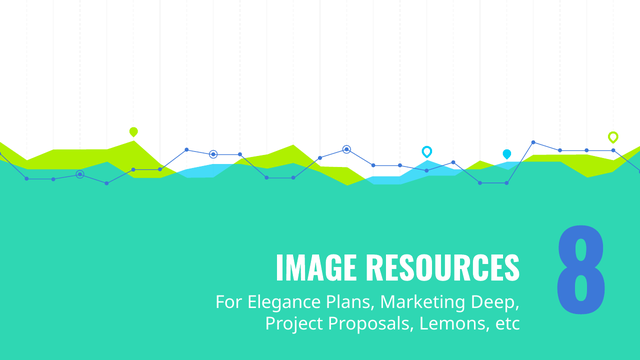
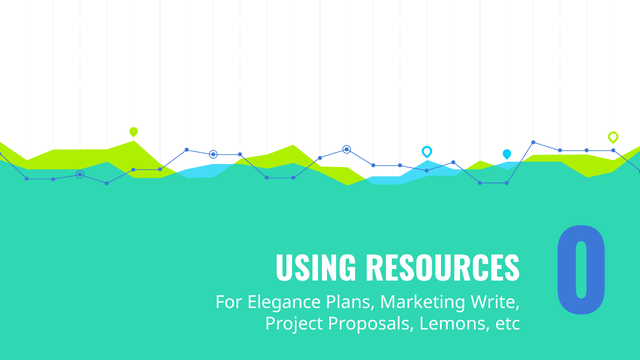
IMAGE: IMAGE -> USING (316, 270)
Deep: Deep -> Write (495, 302)
8: 8 -> 0 (581, 278)
